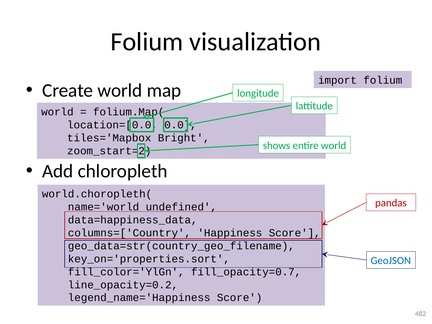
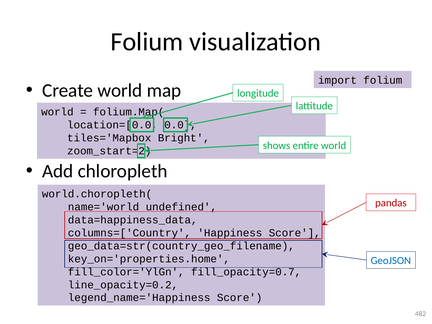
key_on='properties.sort: key_on='properties.sort -> key_on='properties.home (149, 259)
